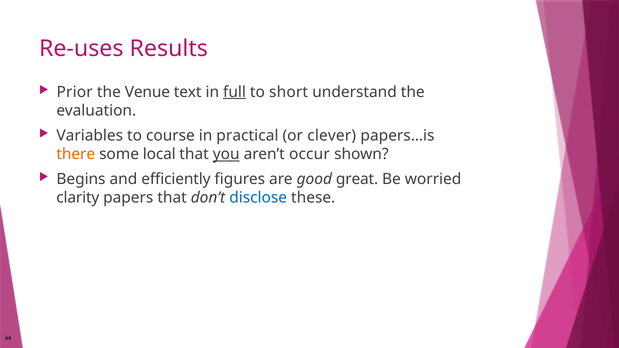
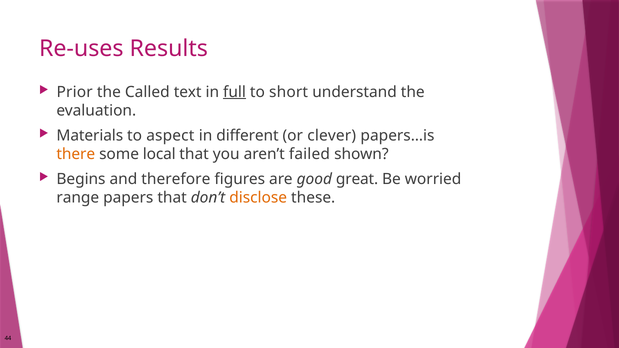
Venue: Venue -> Called (147, 92)
Variables: Variables -> Materials (90, 136)
course: course -> aspect (170, 136)
practical: practical -> different (248, 136)
you underline: present -> none (226, 154)
occur: occur -> failed (309, 154)
efficiently: efficiently -> therefore (176, 179)
clarity: clarity -> range (78, 198)
disclose colour: blue -> orange (258, 198)
